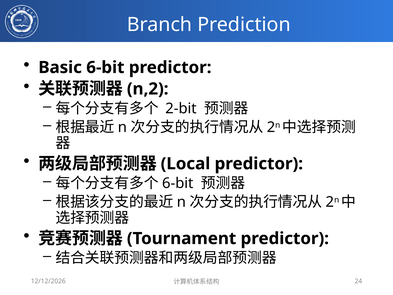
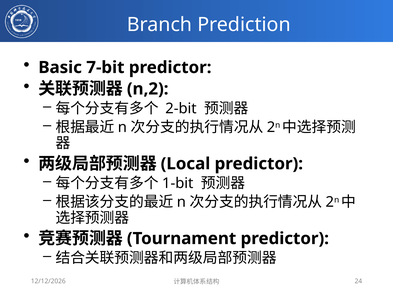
Basic 6-bit: 6-bit -> 7-bit (105, 67)
6-bit: 6-bit -> 1-bit (178, 183)
